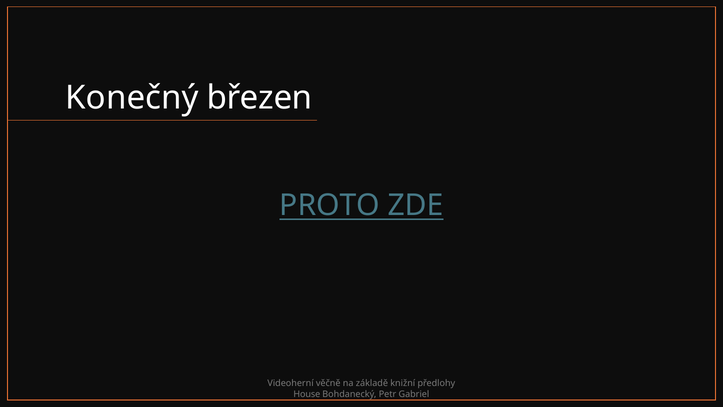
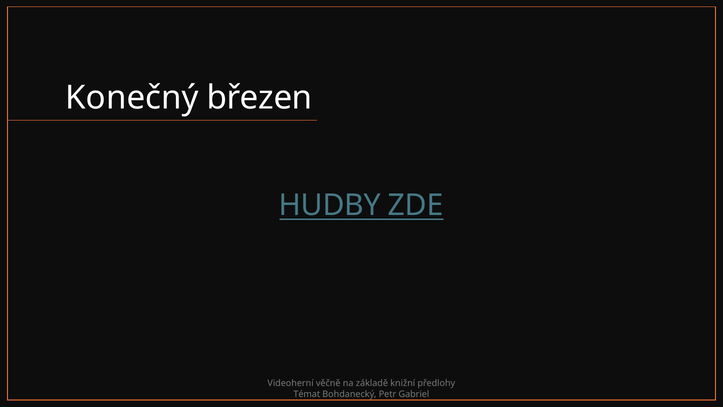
PROTO: PROTO -> HUDBY (330, 205)
House: House -> Témat (307, 394)
